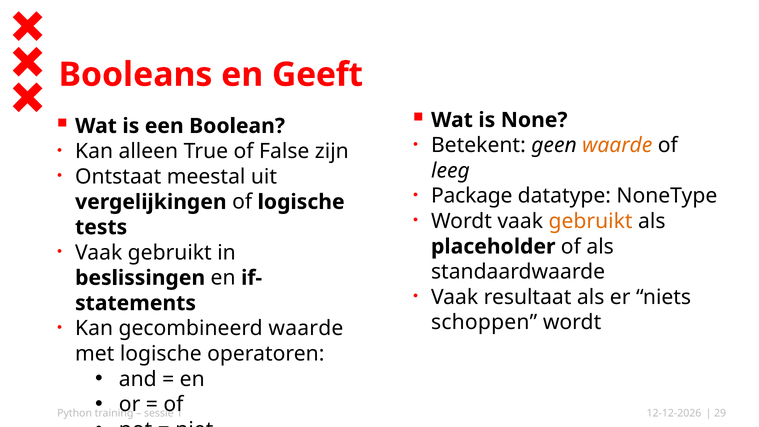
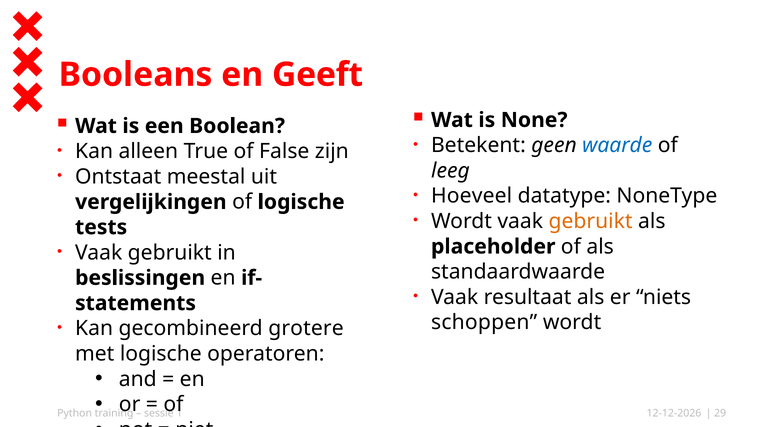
waarde colour: orange -> blue (617, 145)
Package: Package -> Hoeveel (472, 196)
gecombineerd waarde: waarde -> grotere (306, 328)
